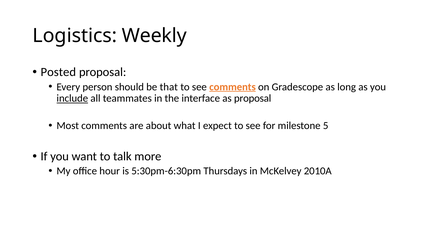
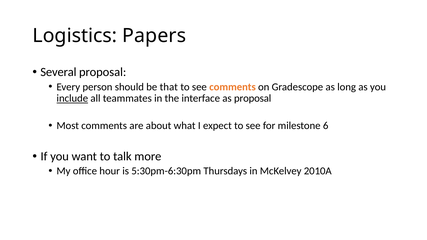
Weekly: Weekly -> Papers (154, 36)
Posted: Posted -> Several (58, 72)
comments underline: present -> none (233, 87)
5: 5 -> 6 (326, 126)
